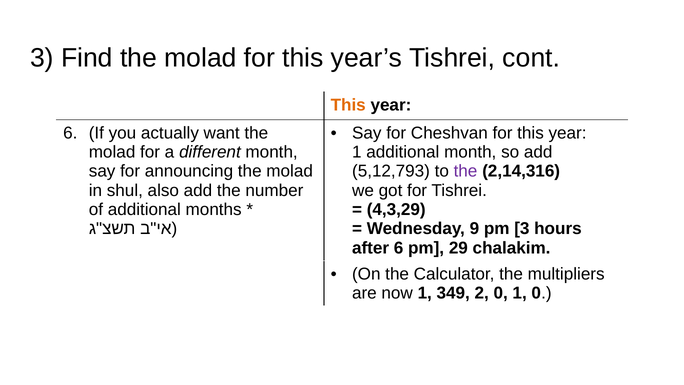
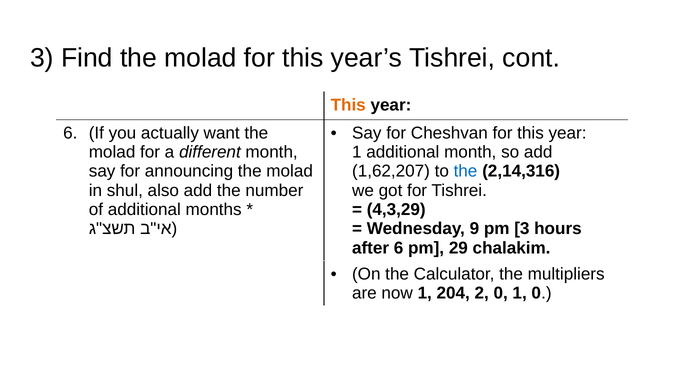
5,12,793: 5,12,793 -> 1,62,207 (391, 171)
the colour: purple -> blue (466, 171)
349: 349 -> 204 (453, 293)
